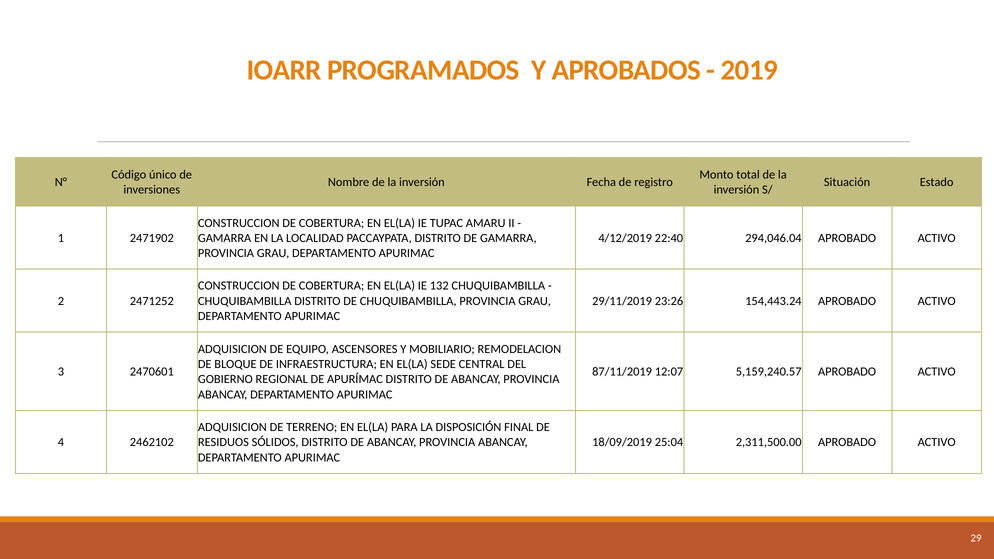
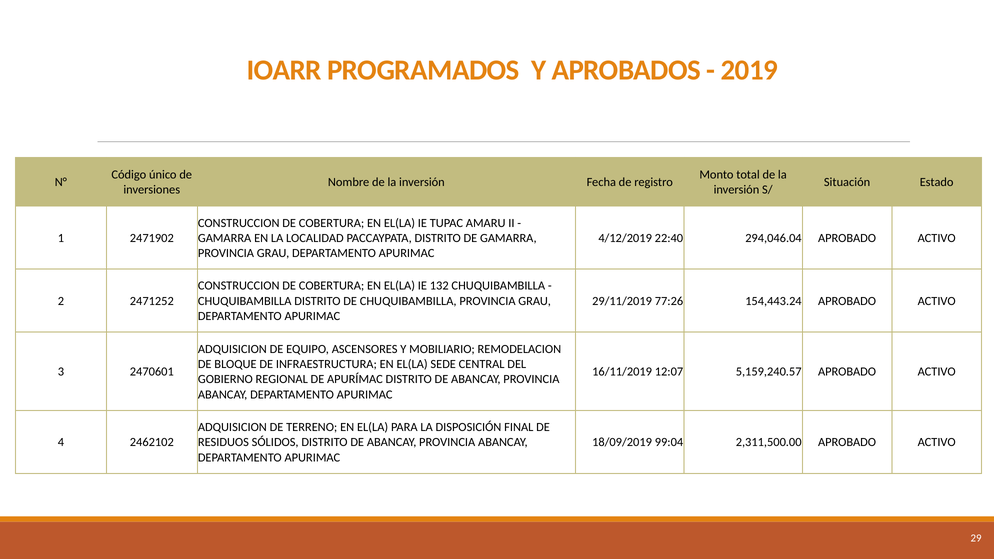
23:26: 23:26 -> 77:26 (669, 301)
87/11/2019: 87/11/2019 -> 16/11/2019 (622, 372)
25:04: 25:04 -> 99:04 (669, 442)
